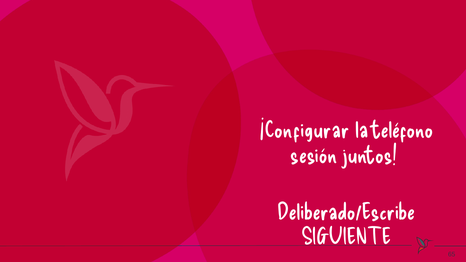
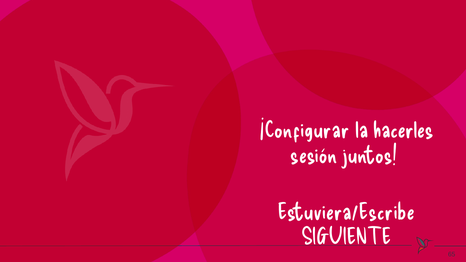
teléfono: teléfono -> hacerles (403, 130)
Deliberado/Escribe: Deliberado/Escribe -> Estuviera/Escribe (346, 212)
